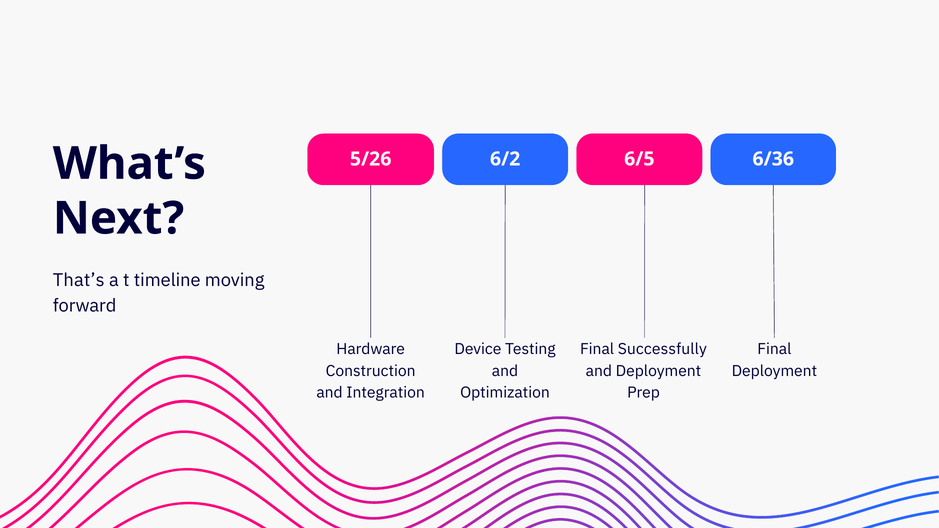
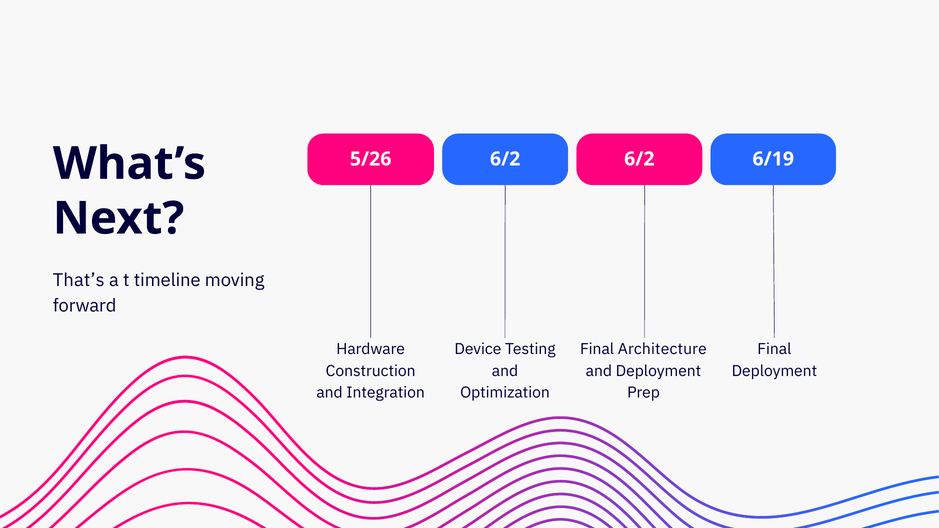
6/5: 6/5 -> 6/2 (639, 159)
6/36: 6/36 -> 6/19 (773, 159)
Successfully: Successfully -> Architecture (662, 349)
